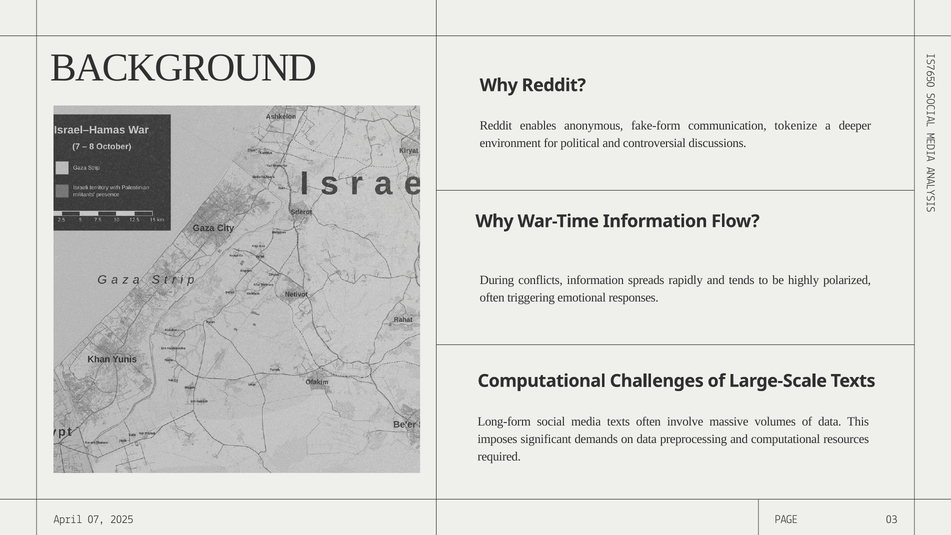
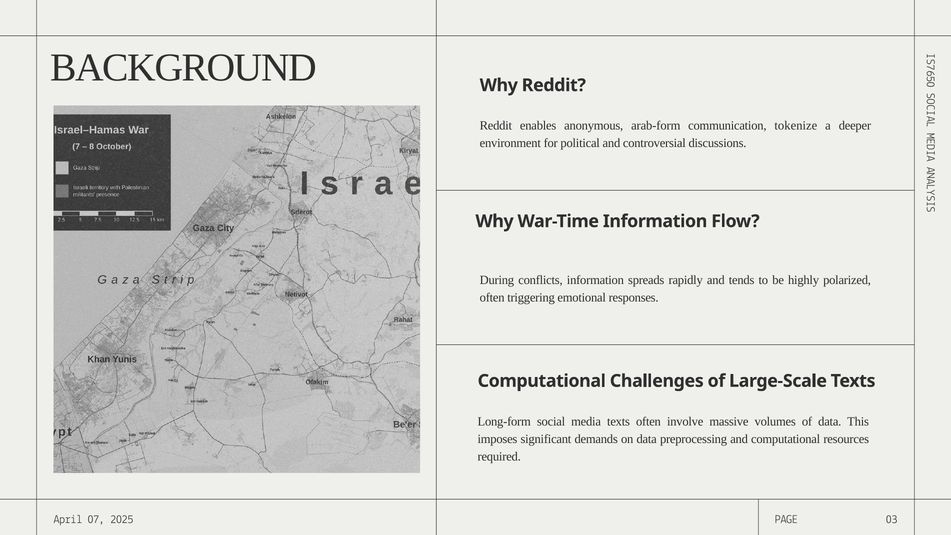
fake-form: fake-form -> arab-form (656, 126)
